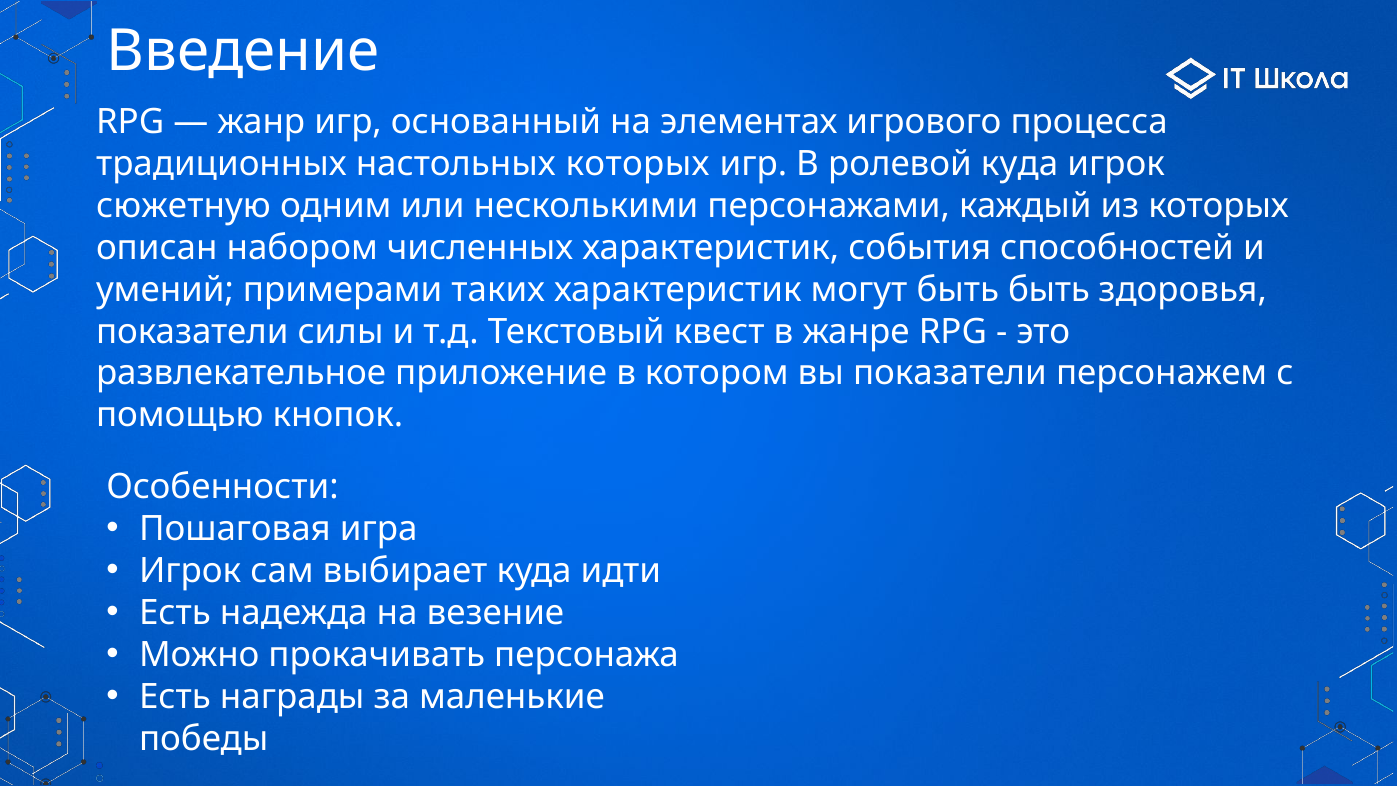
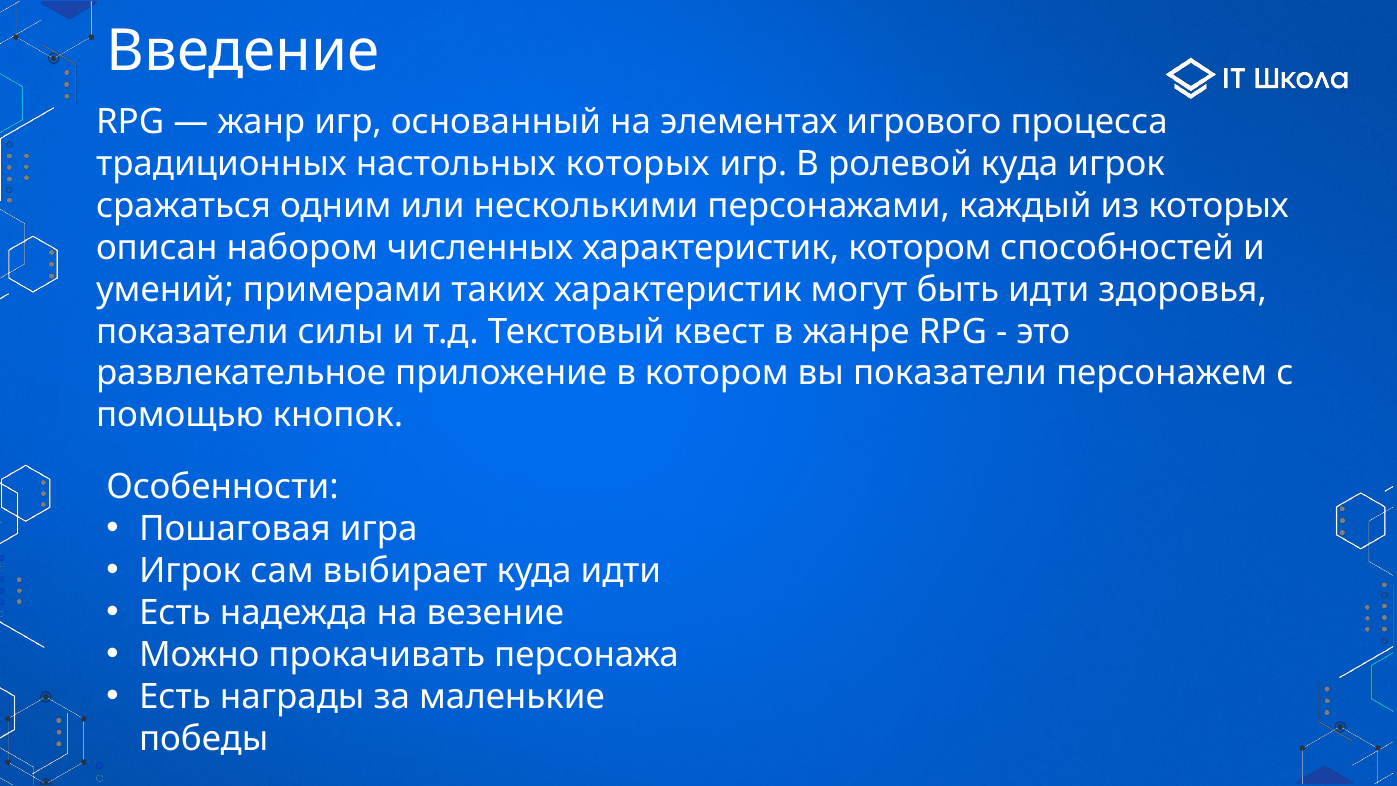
сюжетную: сюжетную -> сражаться (184, 206)
характеристик события: события -> котором (920, 248)
быть быть: быть -> идти (1049, 290)
